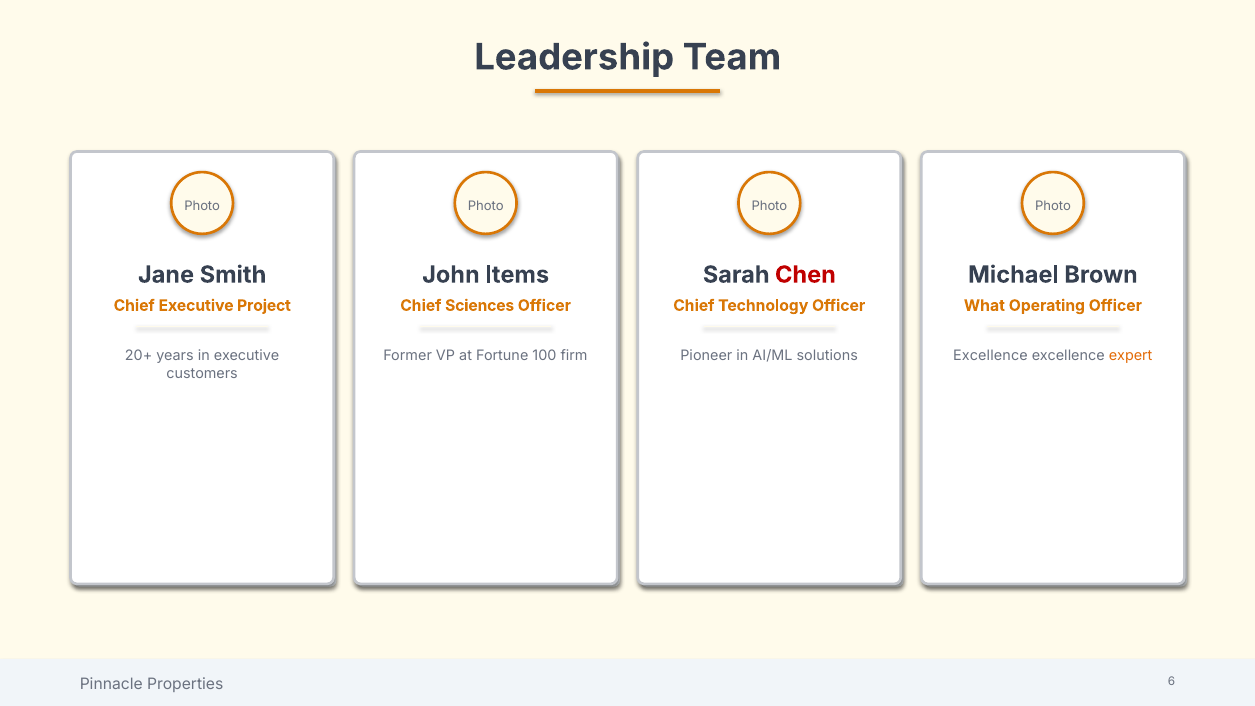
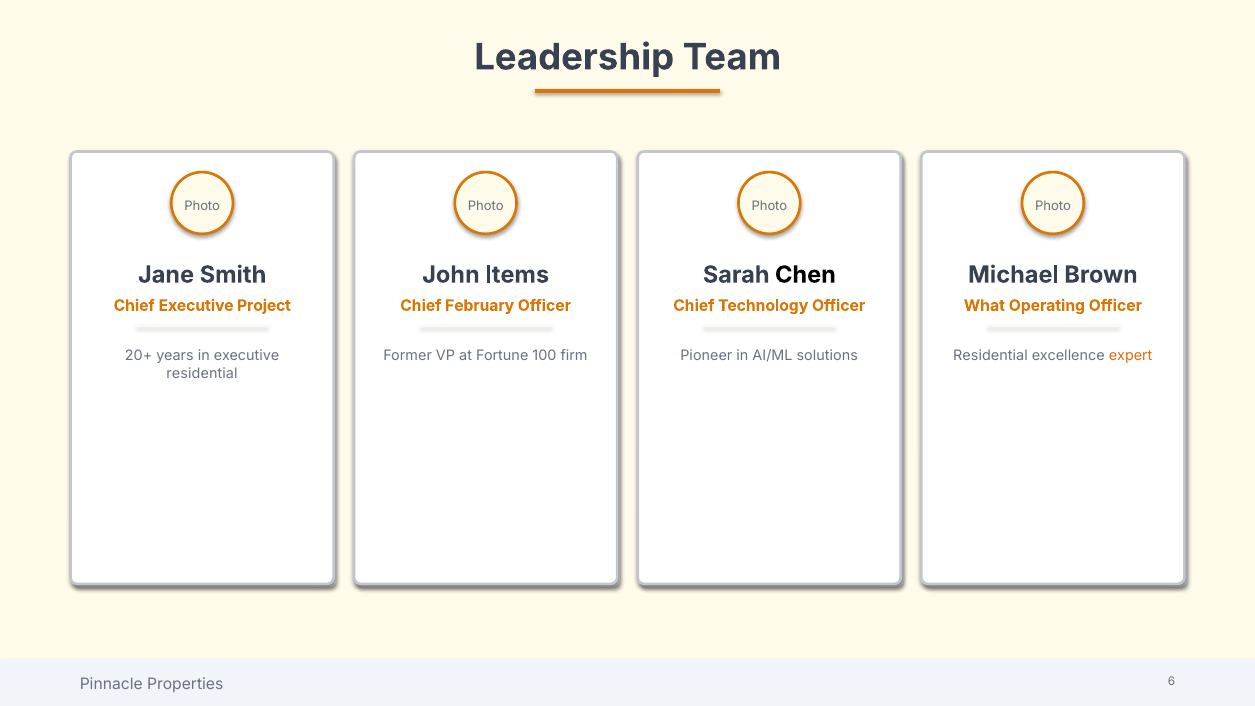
Chen colour: red -> black (805, 275)
Sciences: Sciences -> February (480, 306)
Excellence: Excellence -> Residential (990, 356)
customers: customers -> residential (202, 373)
